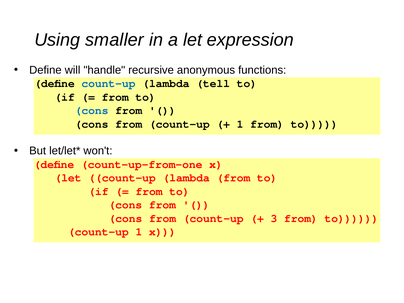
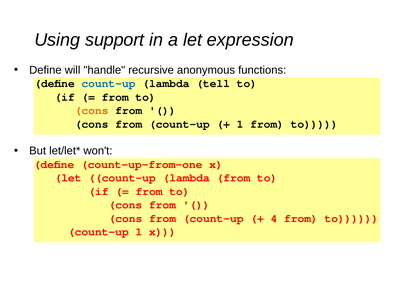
smaller: smaller -> support (115, 40)
cons colour: blue -> orange (92, 111)
3: 3 -> 4 (274, 218)
